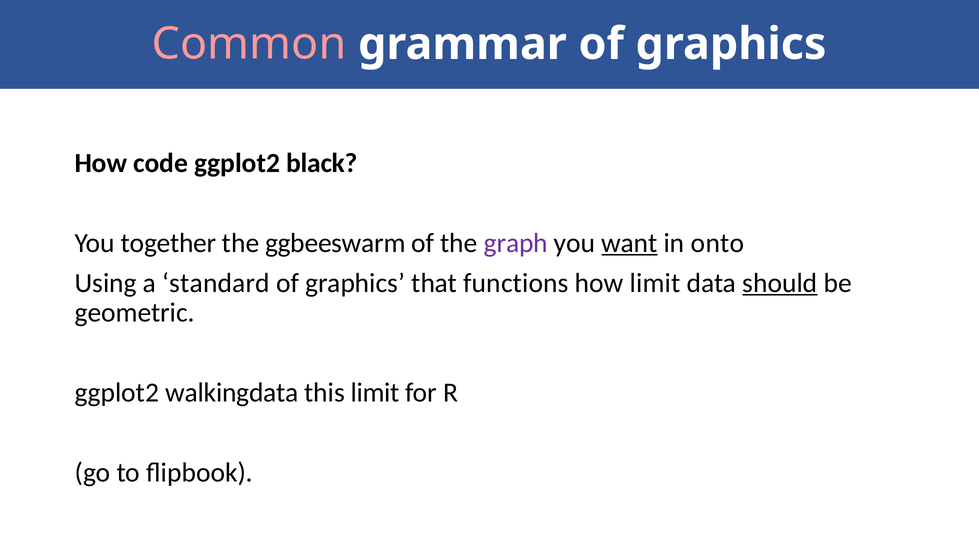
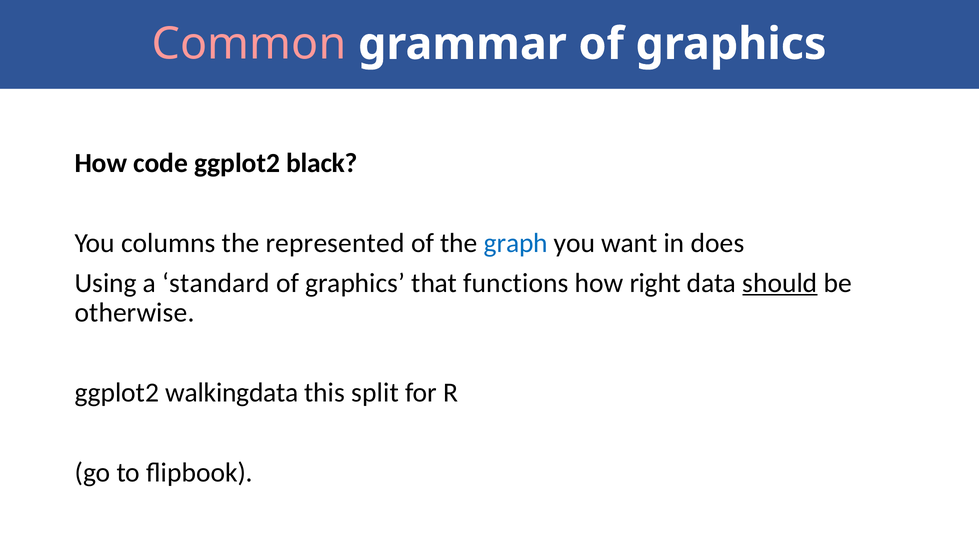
together: together -> columns (168, 243)
ggbeeswarm: ggbeeswarm -> represented (335, 243)
graph colour: purple -> blue (516, 243)
want underline: present -> none (629, 243)
onto: onto -> does (718, 243)
how limit: limit -> right (655, 283)
geometric: geometric -> otherwise (135, 313)
this limit: limit -> split (375, 393)
